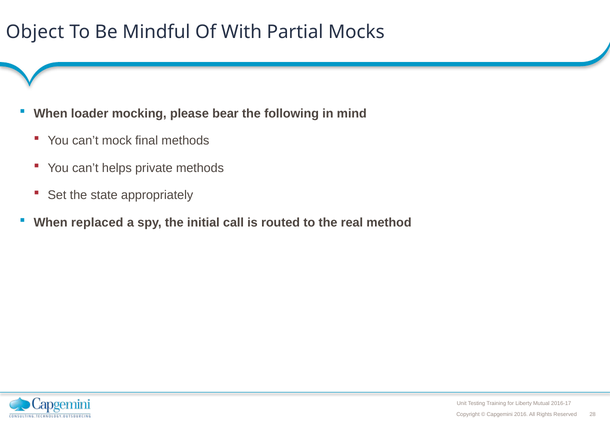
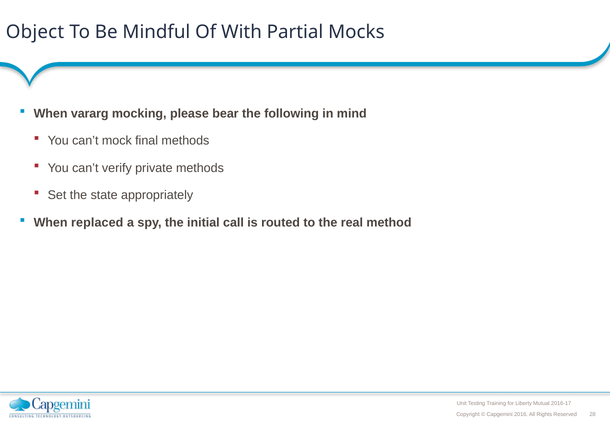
loader: loader -> vararg (90, 113)
helps: helps -> verify (117, 168)
